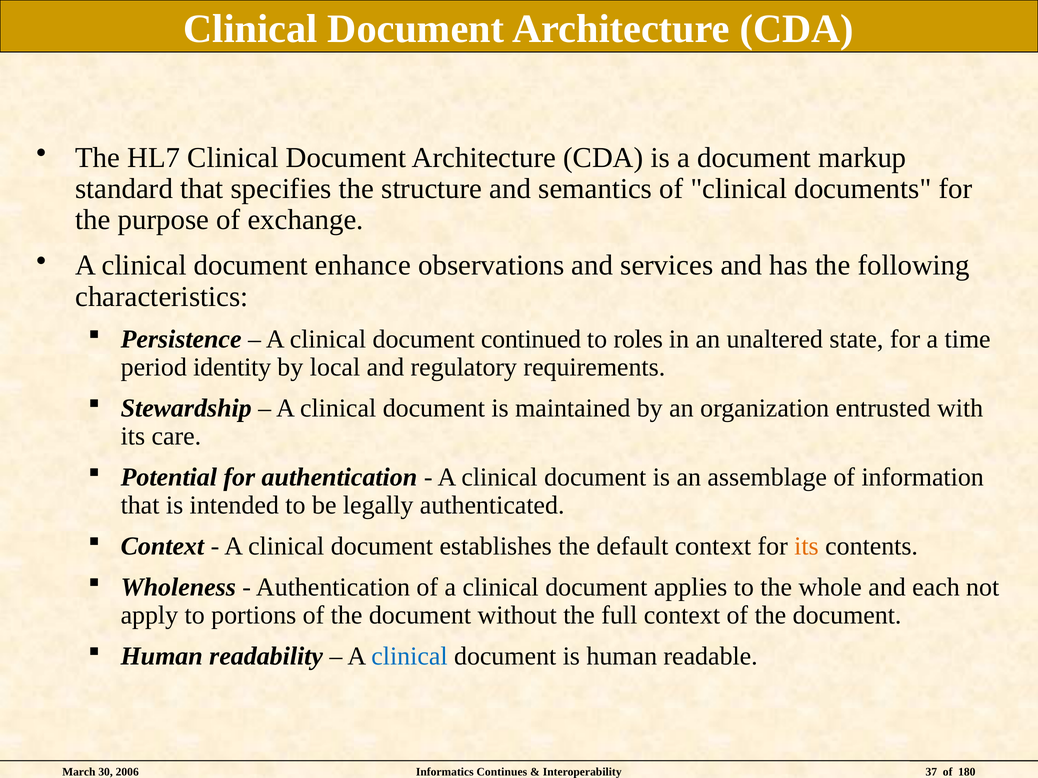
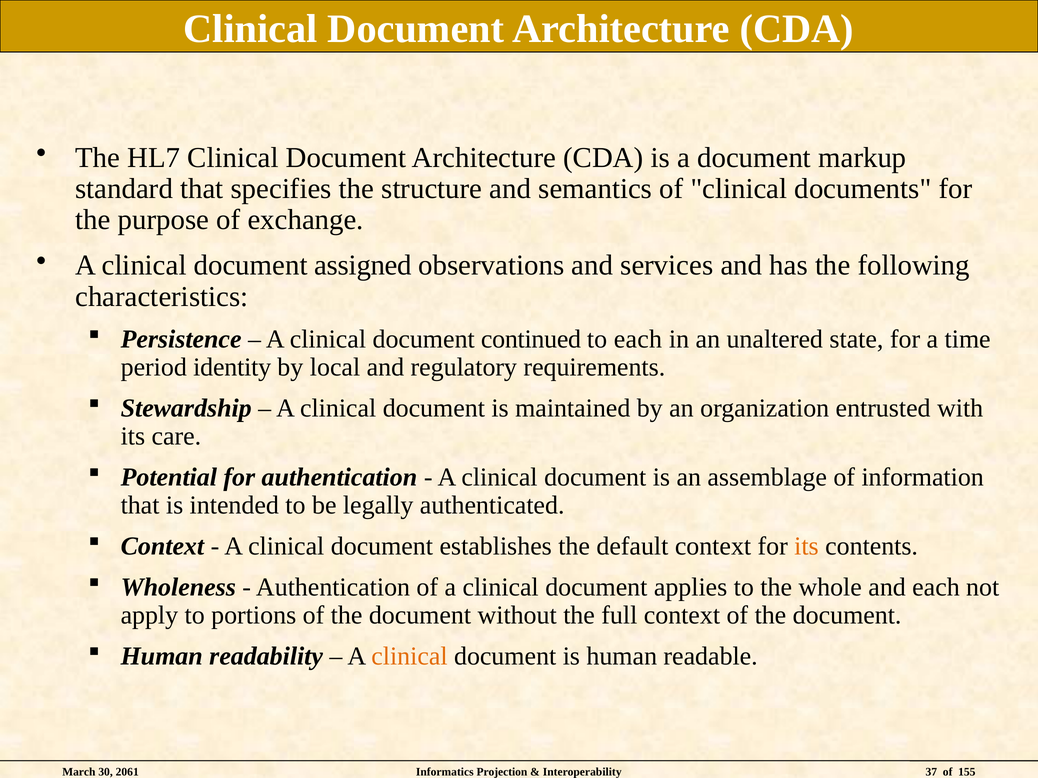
enhance: enhance -> assigned (363, 266)
to roles: roles -> each (638, 339)
clinical colour: blue -> orange (409, 657)
2006: 2006 -> 2061 (127, 772)
Continues: Continues -> Projection (502, 772)
180: 180 -> 155 (967, 772)
